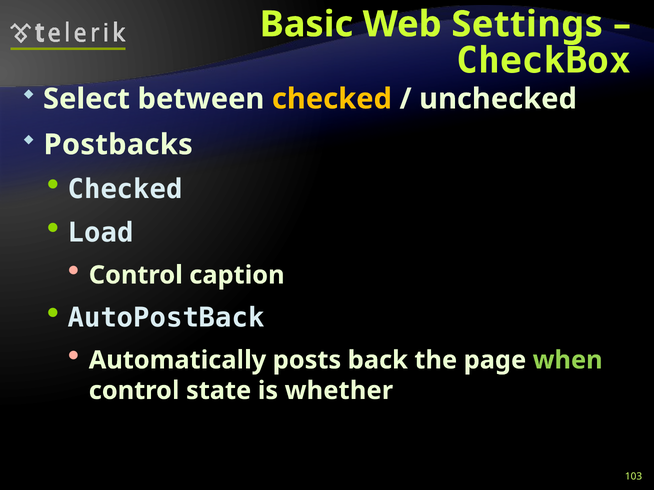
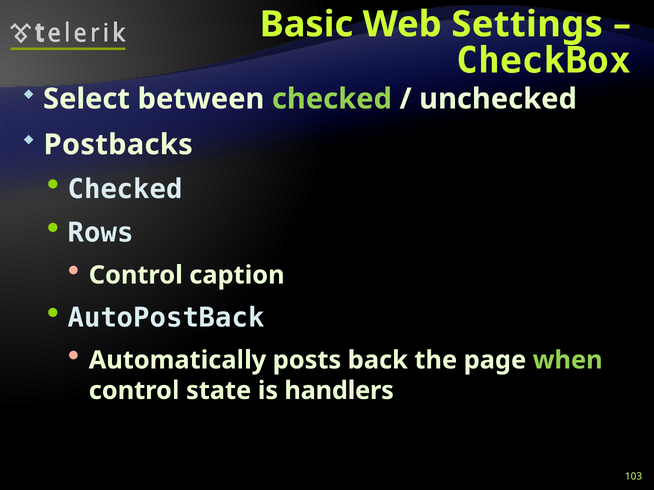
checked colour: yellow -> light green (332, 99)
Load: Load -> Rows (101, 233)
whether: whether -> handlers (339, 391)
